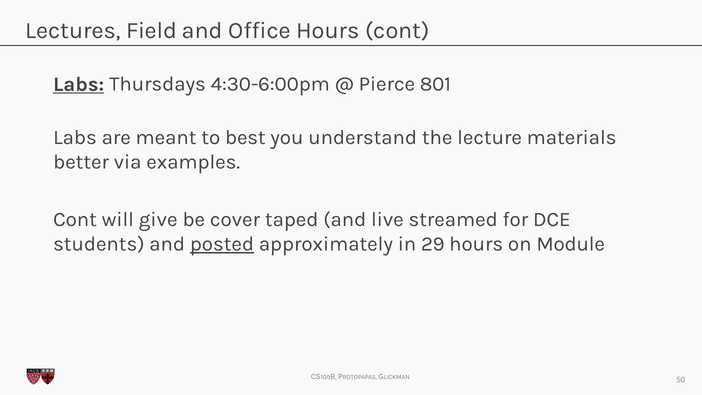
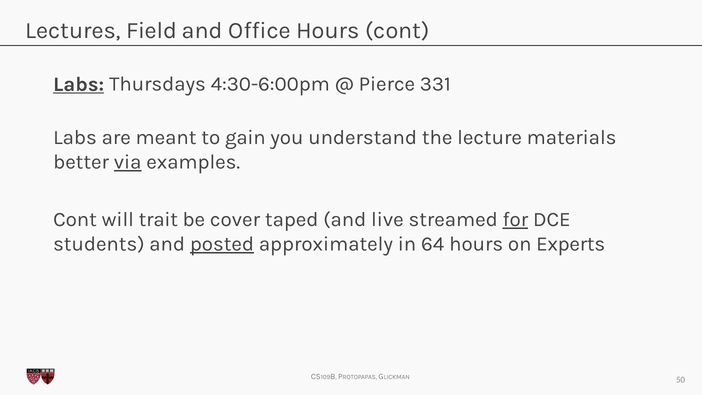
801: 801 -> 331 (435, 84)
best: best -> gain (245, 137)
via underline: none -> present (128, 162)
give: give -> trait (158, 219)
for underline: none -> present (515, 219)
29: 29 -> 64 (433, 244)
Module: Module -> Experts (571, 244)
